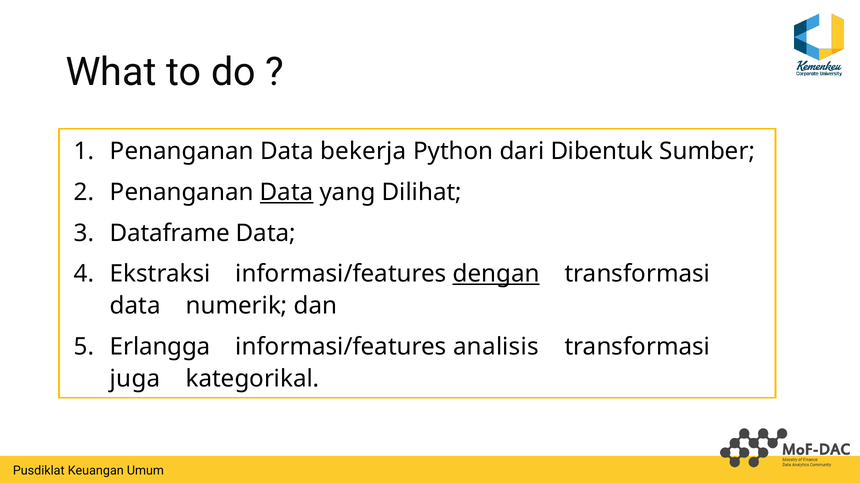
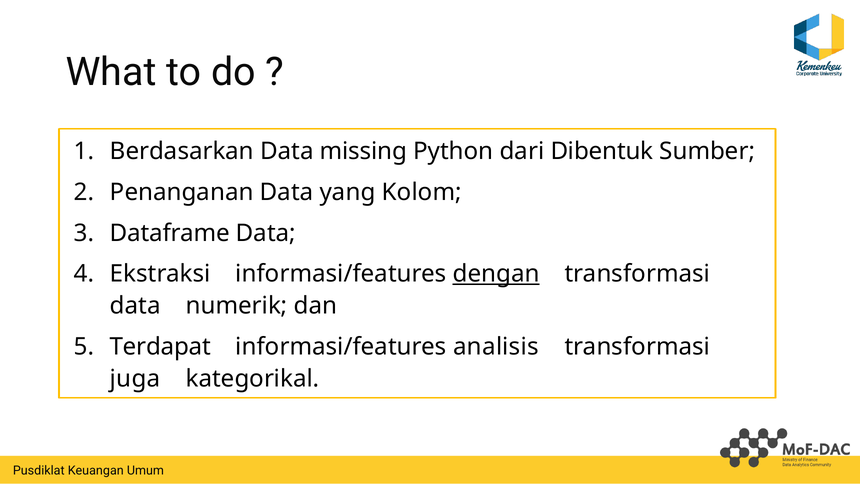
Penanganan: Penanganan -> Berdasarkan (182, 151)
bekerja: bekerja -> missing (363, 151)
Data underline: present -> none (287, 192)
Dilihat: Dilihat -> Kolom (422, 192)
Erlangga: Erlangga -> Terdapat (160, 347)
